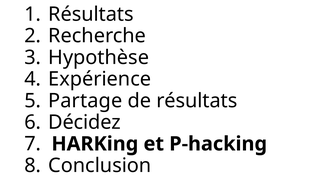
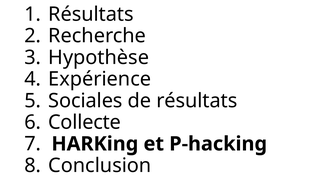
Partage: Partage -> Sociales (85, 100)
Décidez: Décidez -> Collecte (85, 122)
